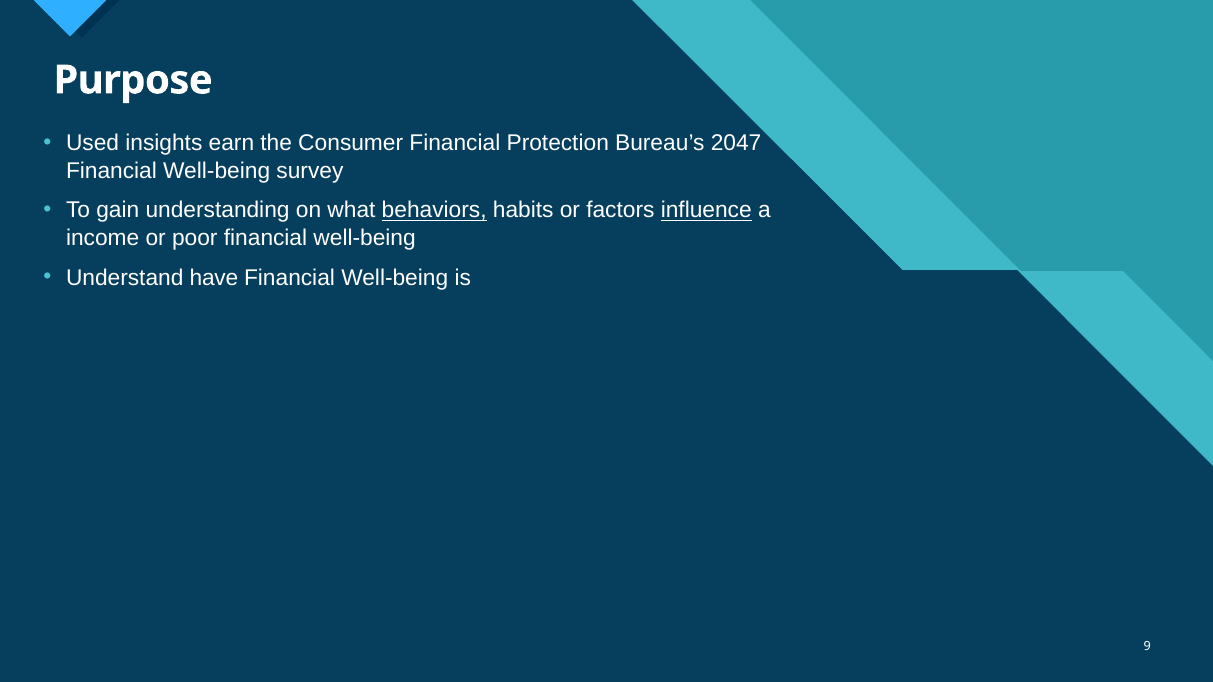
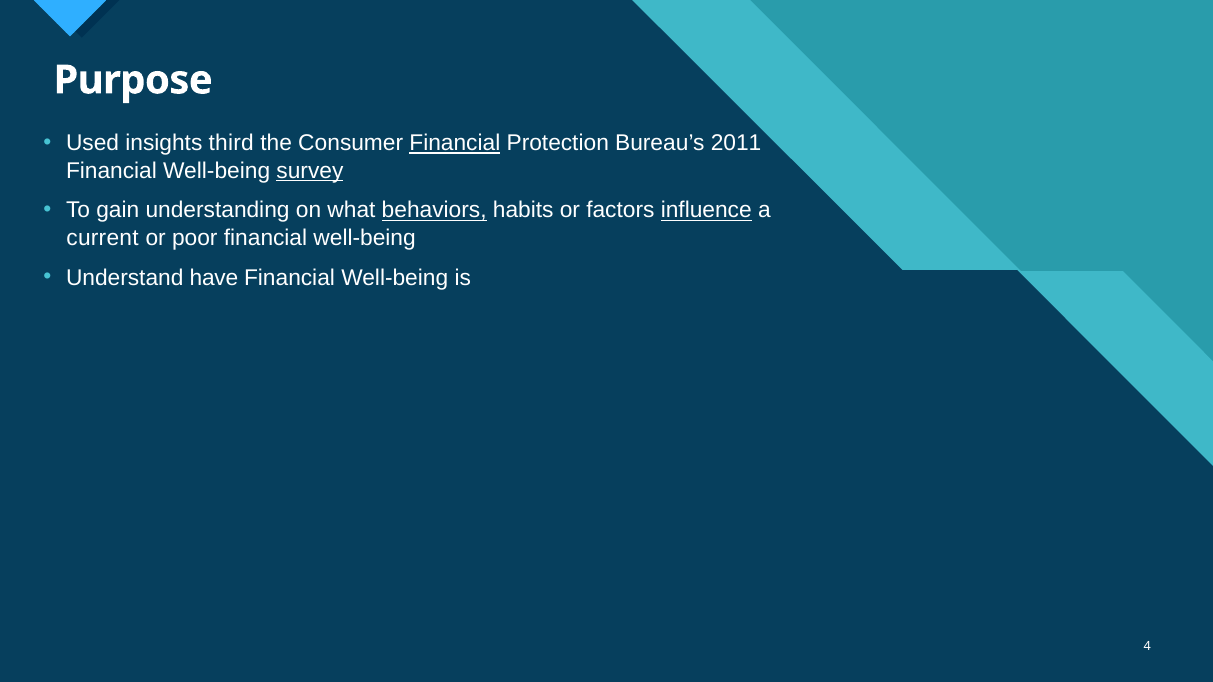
earn: earn -> third (231, 143)
Financial underline: none -> present (455, 143)
2047: 2047 -> 2011 (736, 143)
survey underline: none -> present (310, 171)
income: income -> current (103, 238)
9: 9 -> 4 (1147, 646)
